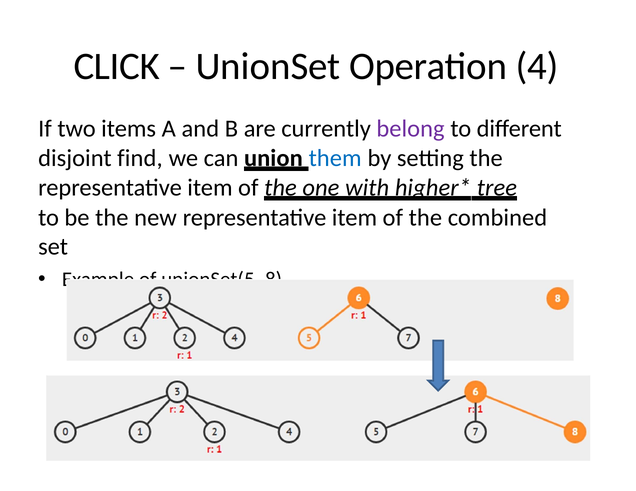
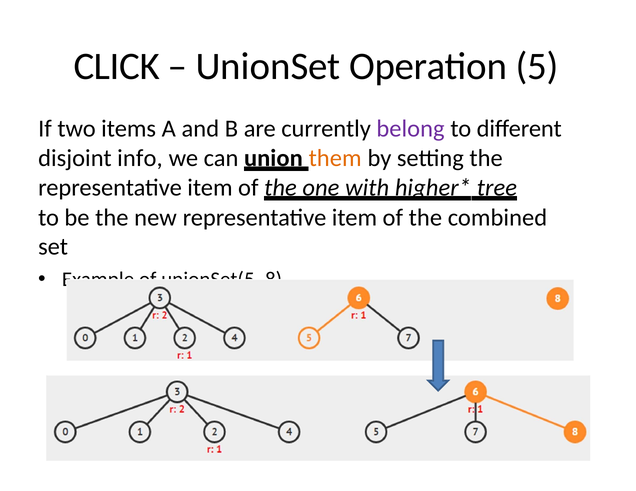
4: 4 -> 5 (537, 66)
find: find -> info (140, 158)
them colour: blue -> orange (335, 158)
